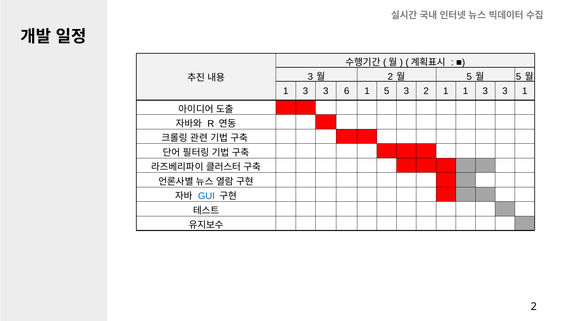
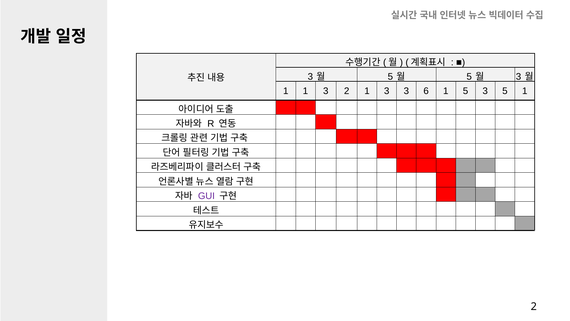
2: 2 -> 5 (390, 76)
5: 5 -> 3 (519, 76)
3: 3 -> 1 (305, 91)
3 6: 6 -> 2 (347, 91)
5: 5 -> 3 (387, 91)
3 2: 2 -> 6 (426, 91)
1 1: 1 -> 5 (465, 91)
3: 3 -> 5 (505, 91)
GUI colour: blue -> purple (206, 196)
